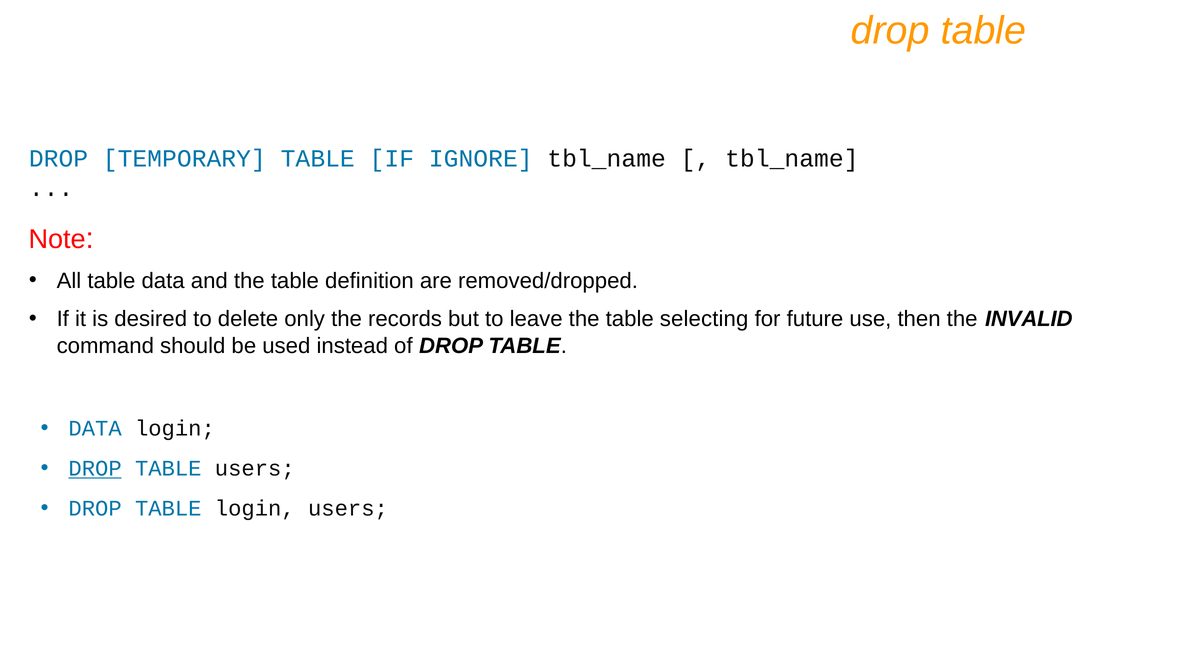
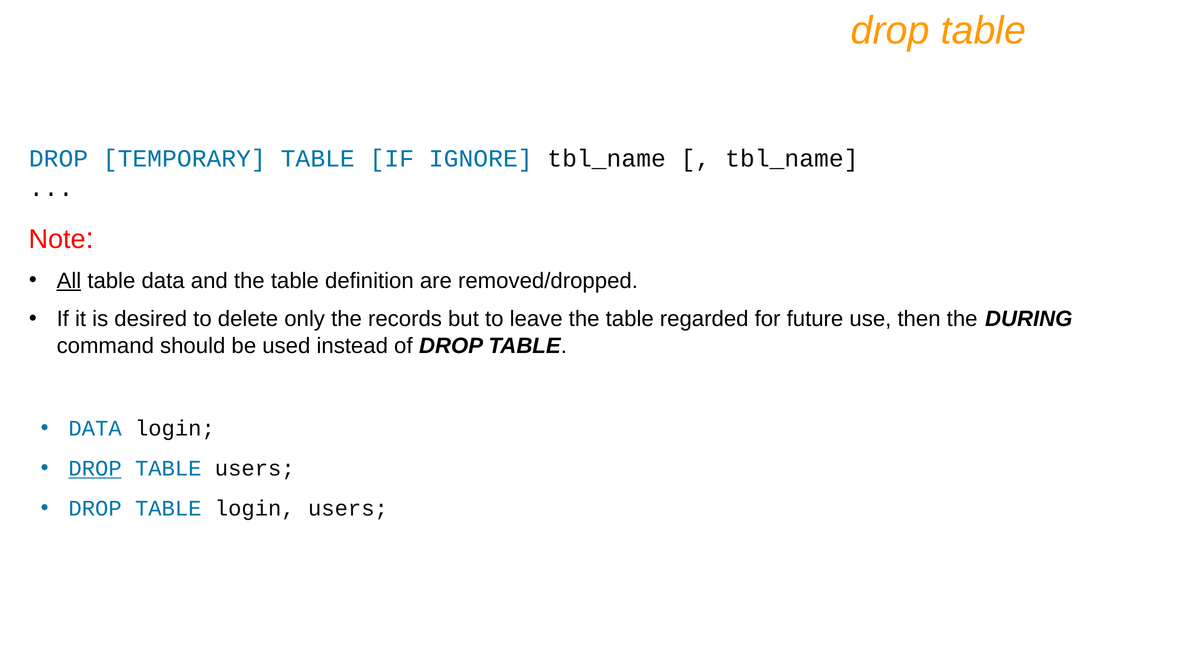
All underline: none -> present (69, 280)
selecting: selecting -> regarded (704, 319)
INVALID: INVALID -> DURING (1029, 319)
